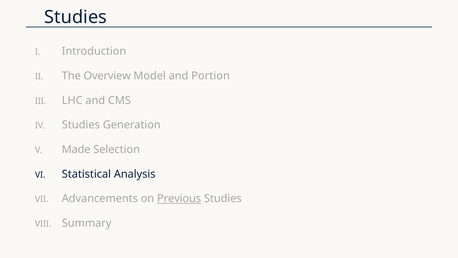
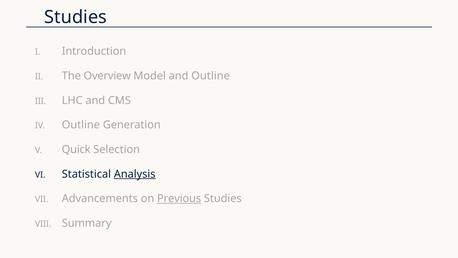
and Portion: Portion -> Outline (211, 76)
Studies: Studies -> Outline (81, 125)
Made: Made -> Quick (76, 149)
Analysis underline: none -> present (135, 174)
